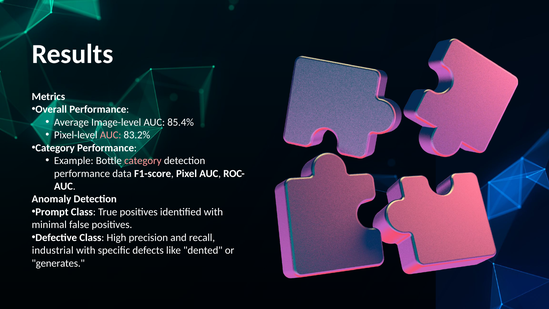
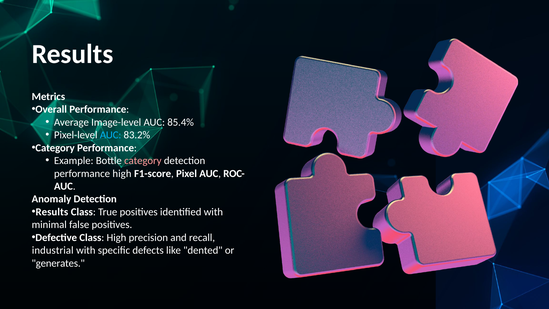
AUC colour: pink -> light blue (111, 135)
performance data: data -> high (122, 173)
Prompt: Prompt -> Results (52, 212)
